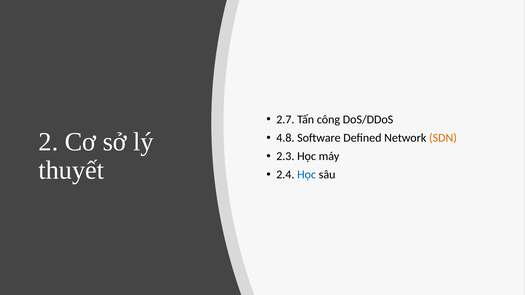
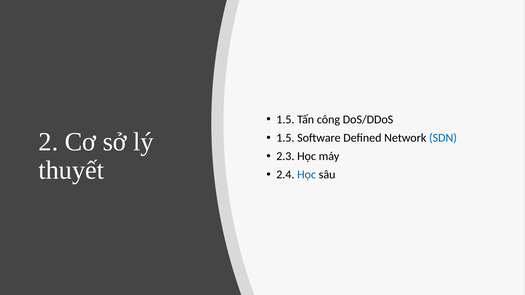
2.7: 2.7 -> 1.5 (285, 120)
4.8: 4.8 -> 1.5 (285, 138)
SDN colour: orange -> blue (443, 138)
